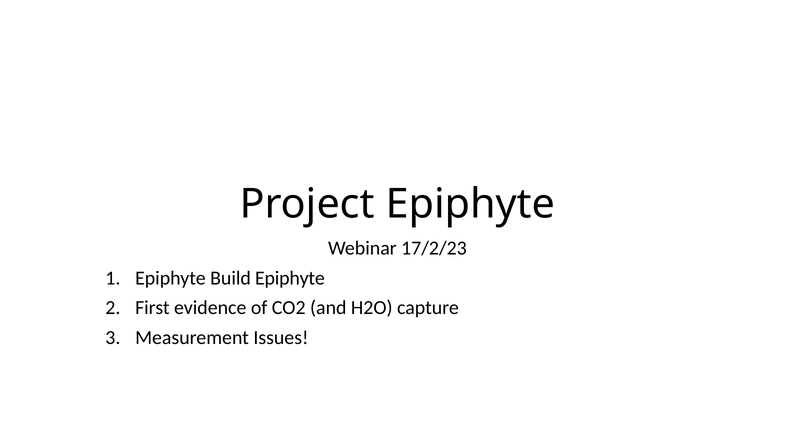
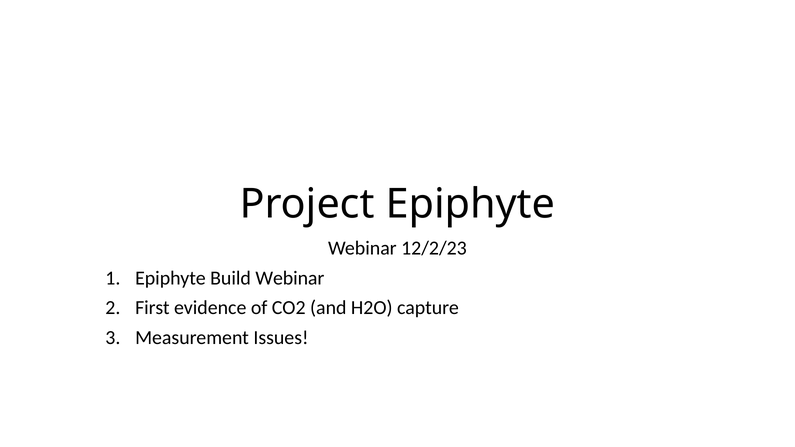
17/2/23: 17/2/23 -> 12/2/23 (434, 248)
Build Epiphyte: Epiphyte -> Webinar (290, 278)
